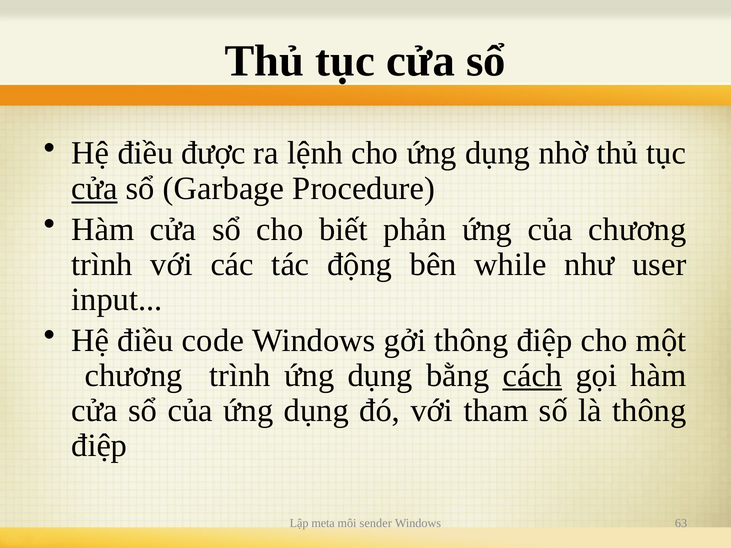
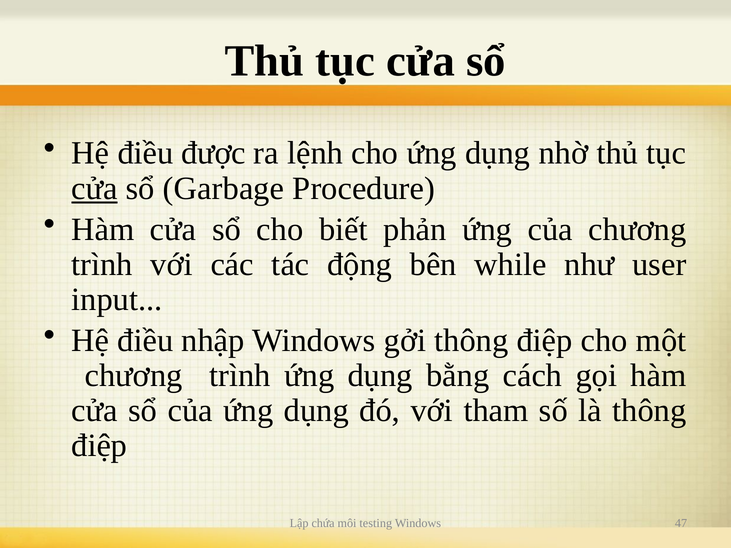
code: code -> nhập (213, 341)
cách underline: present -> none (532, 376)
meta: meta -> chứa (323, 524)
sender: sender -> testing (376, 524)
63: 63 -> 47 (681, 524)
